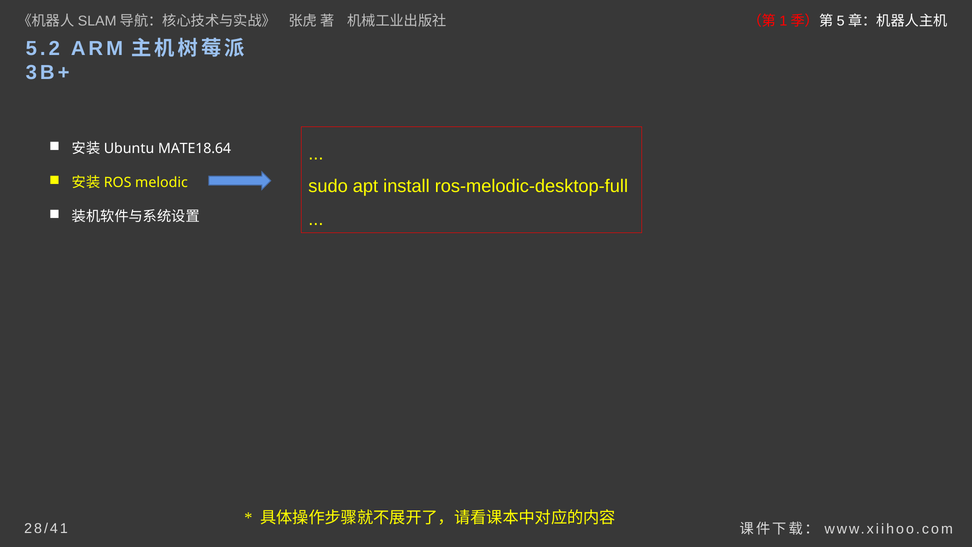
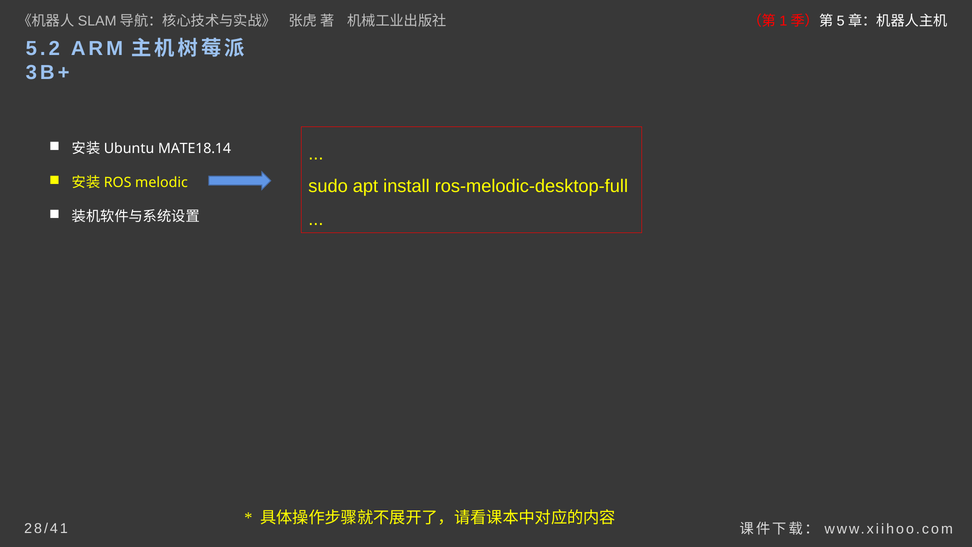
MATE18.64: MATE18.64 -> MATE18.14 (195, 149)
